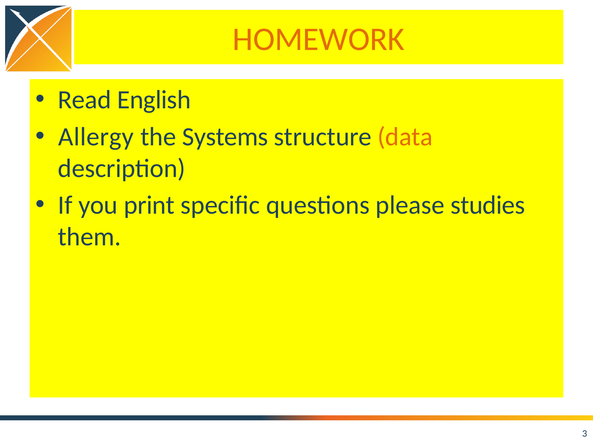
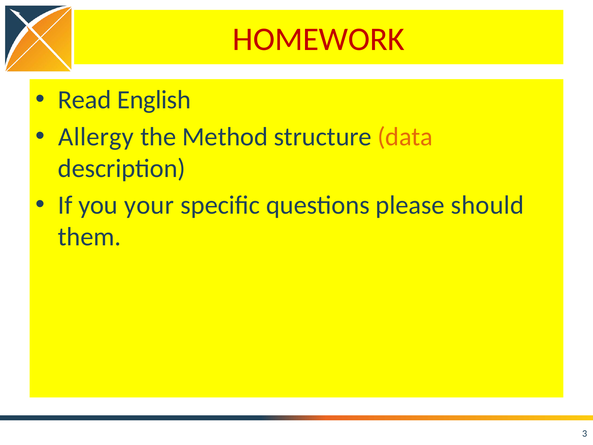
HOMEWORK colour: orange -> red (319, 39)
Systems: Systems -> Method (225, 137)
print: print -> your (149, 205)
studies: studies -> should (487, 205)
